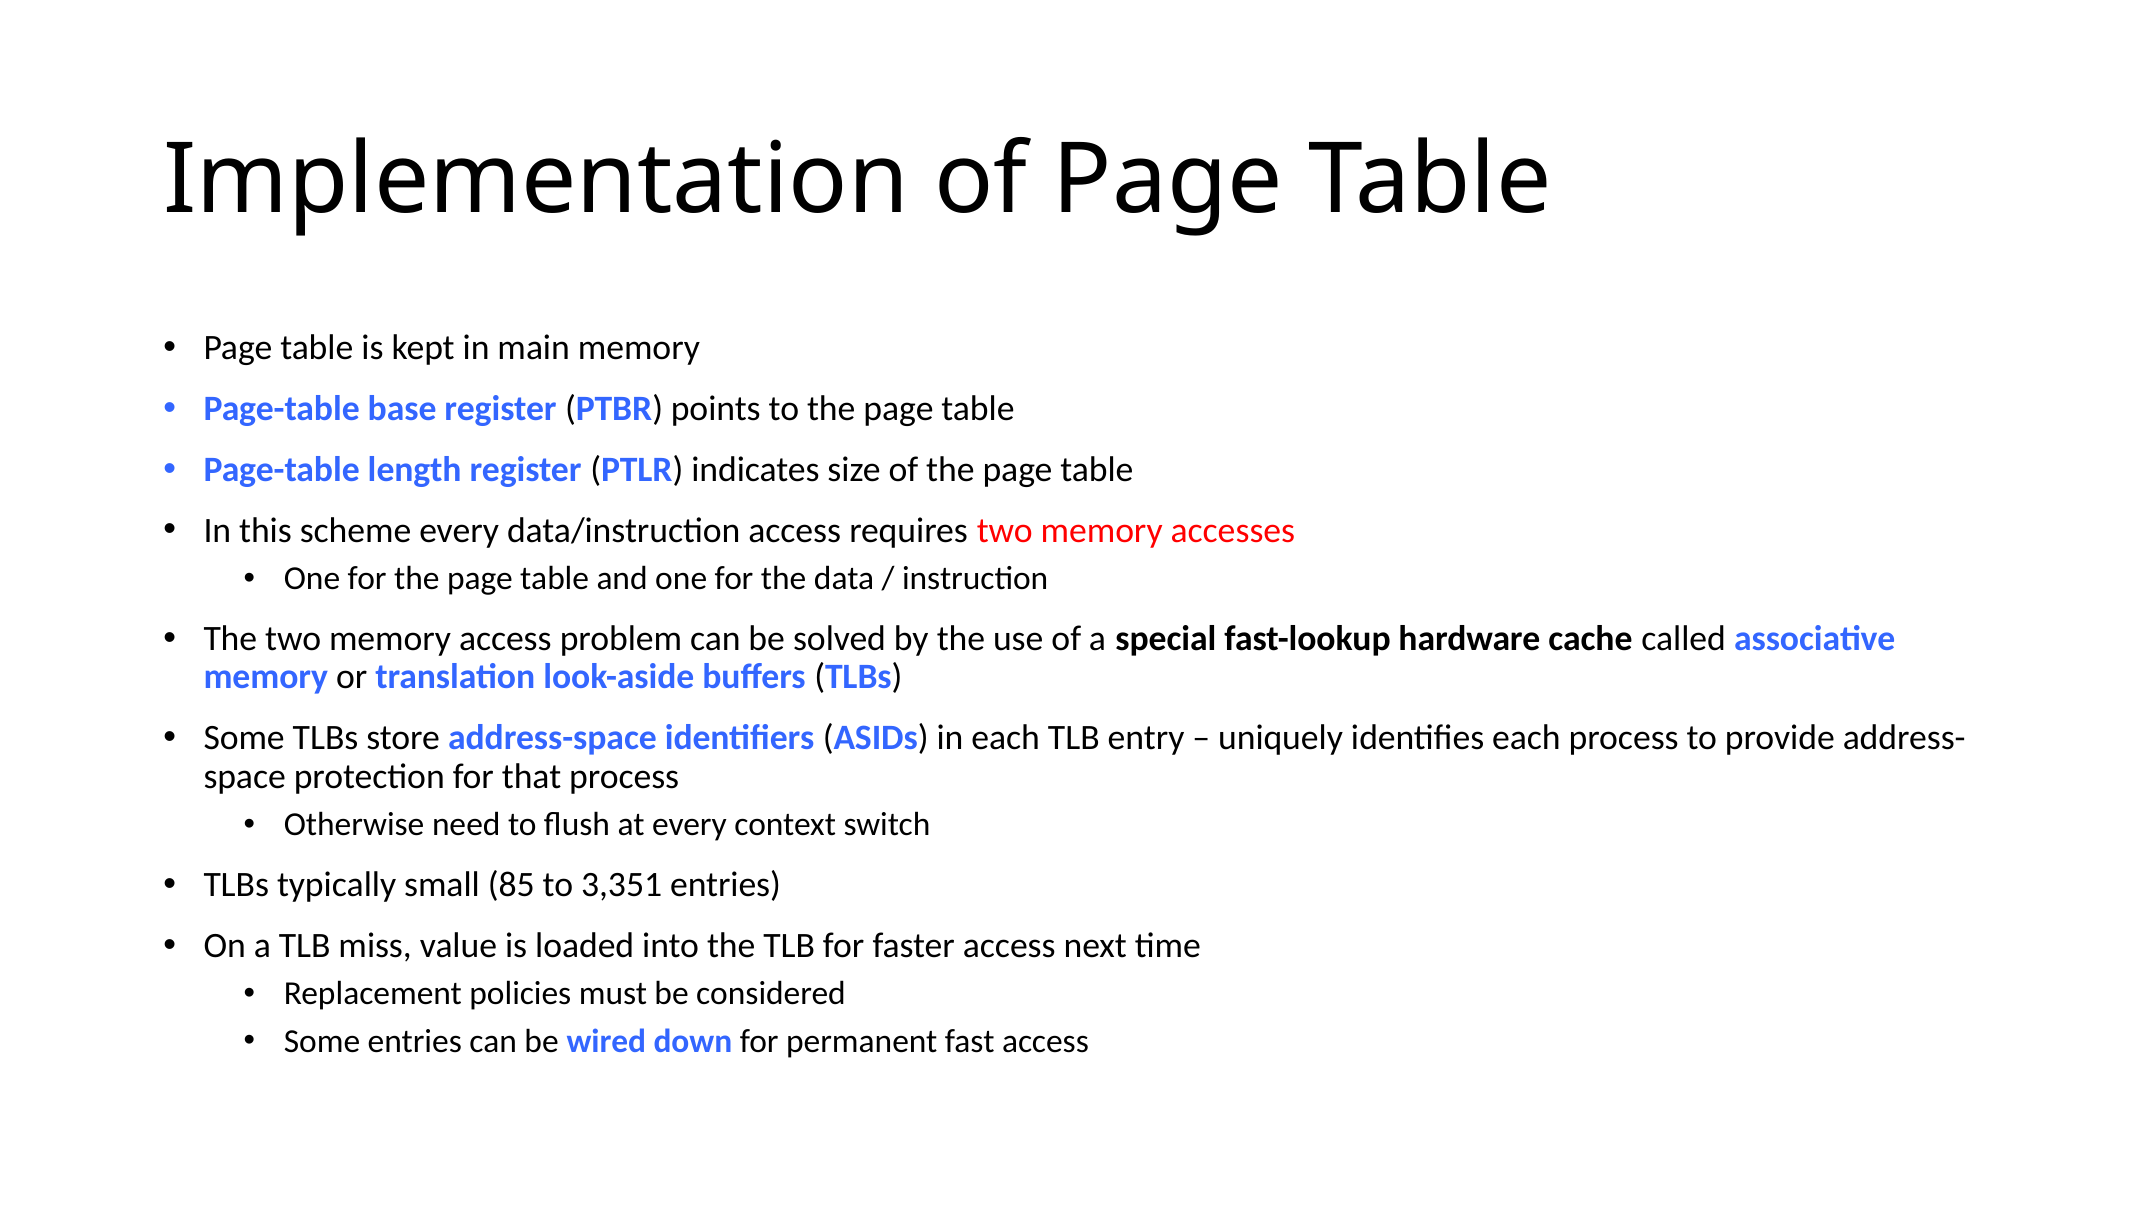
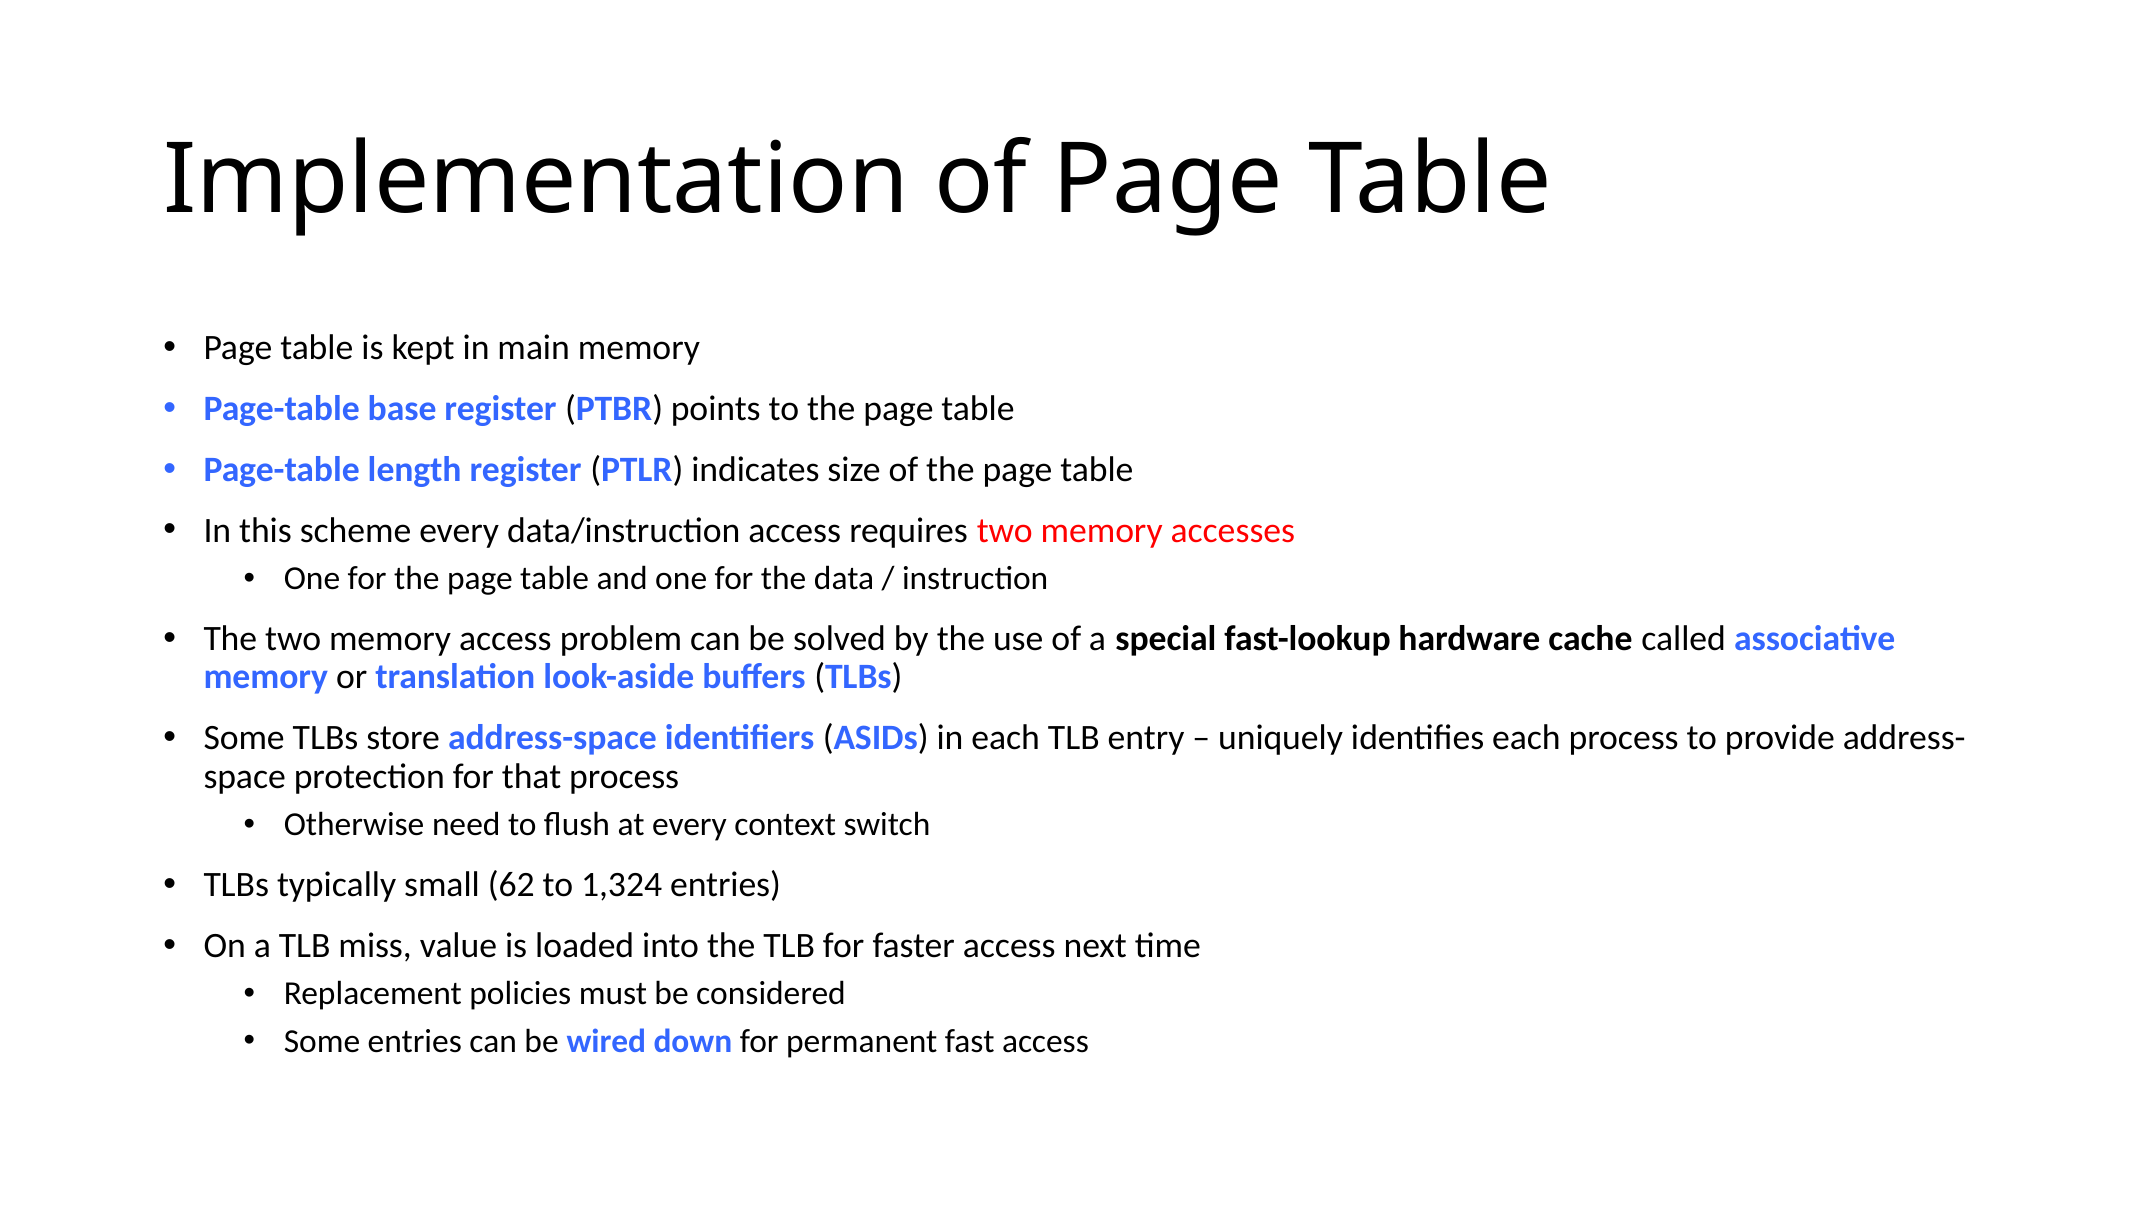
85: 85 -> 62 (511, 885)
3,351: 3,351 -> 1,324 (622, 885)
